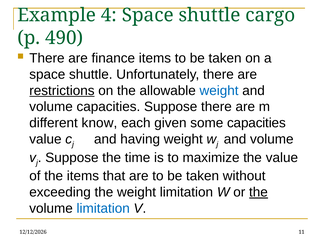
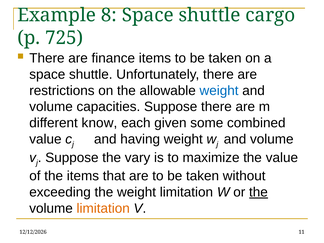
4: 4 -> 8 (109, 15)
490: 490 -> 725 (64, 38)
restrictions underline: present -> none (62, 91)
some capacities: capacities -> combined (256, 123)
time: time -> vary (138, 158)
limitation colour: blue -> orange (103, 208)
